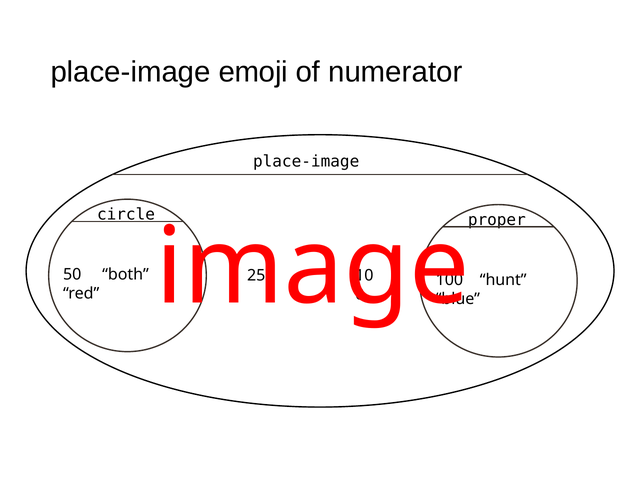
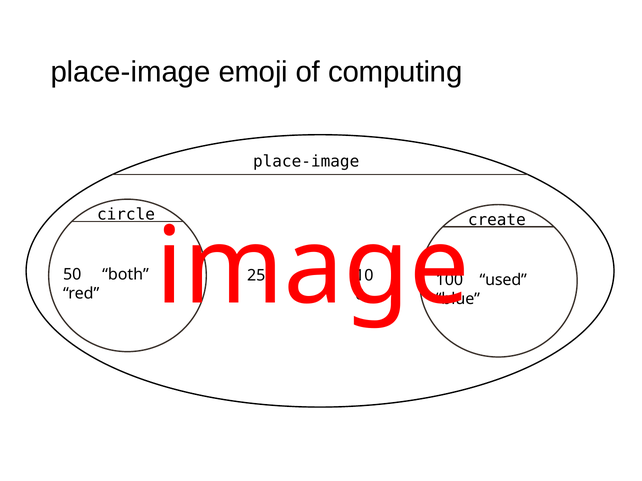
numerator: numerator -> computing (395, 72)
proper: proper -> create (497, 220)
hunt: hunt -> used (503, 280)
